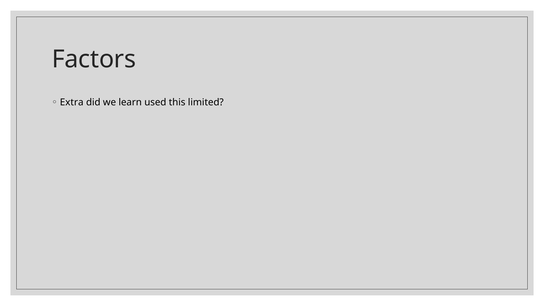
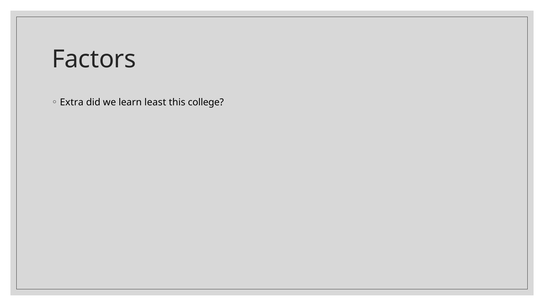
used: used -> least (155, 102)
limited: limited -> college (206, 102)
